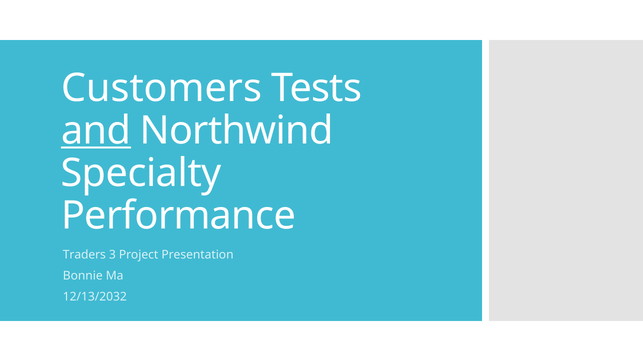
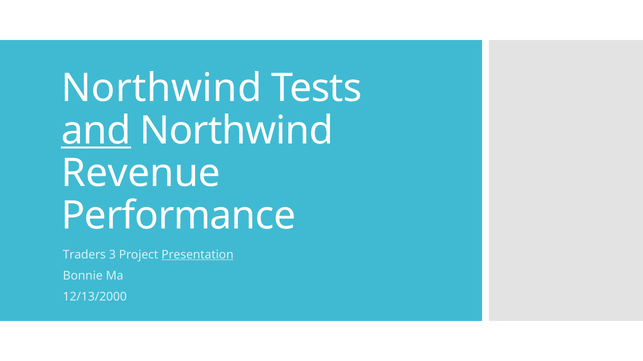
Customers: Customers -> Northwind (162, 88)
Specialty: Specialty -> Revenue (141, 173)
Presentation underline: none -> present (197, 255)
12/13/2032: 12/13/2032 -> 12/13/2000 (95, 297)
